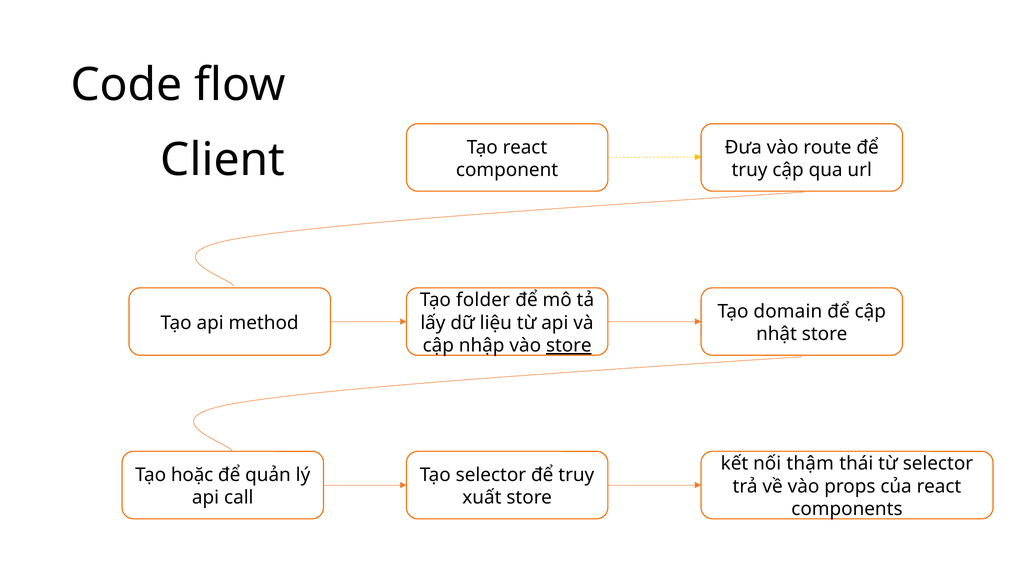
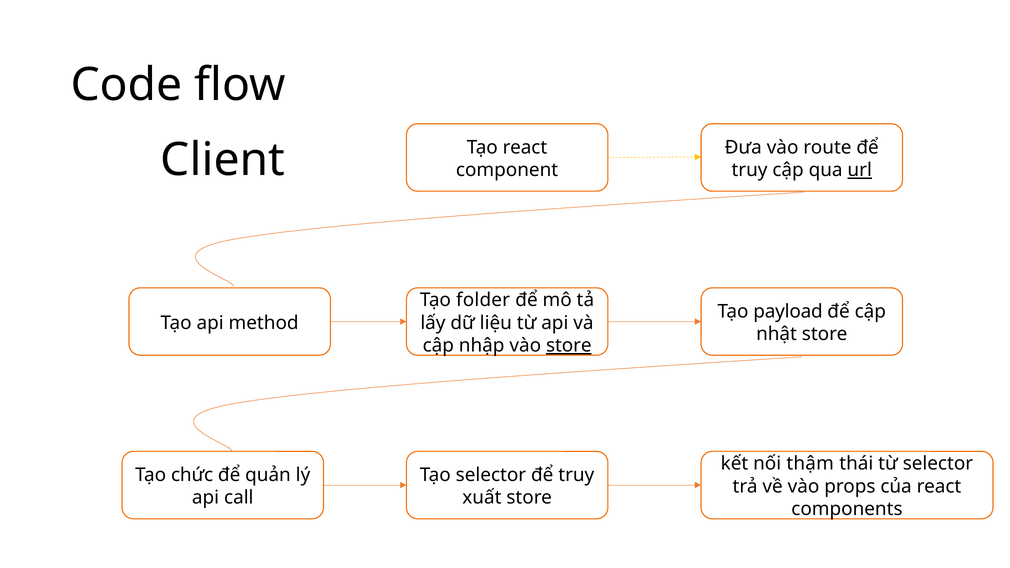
url underline: none -> present (860, 170)
domain: domain -> payload (788, 312)
hoặc: hoặc -> chức (192, 475)
